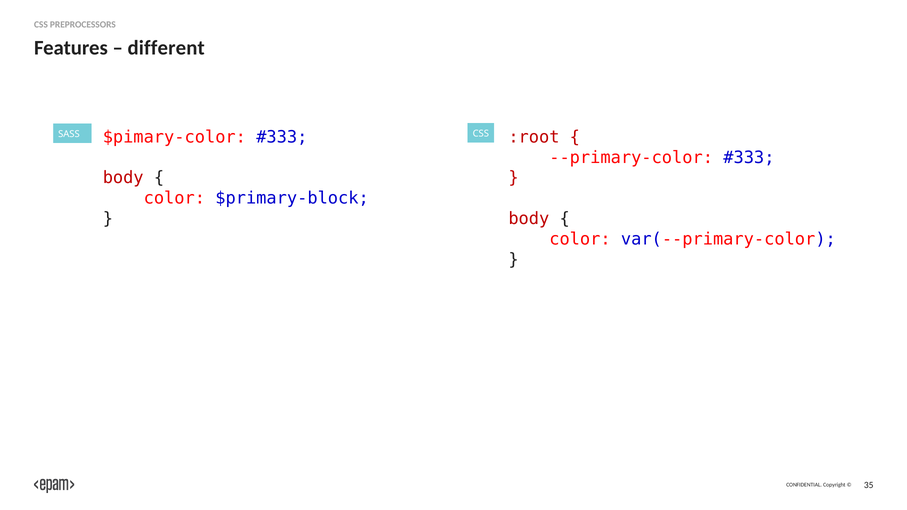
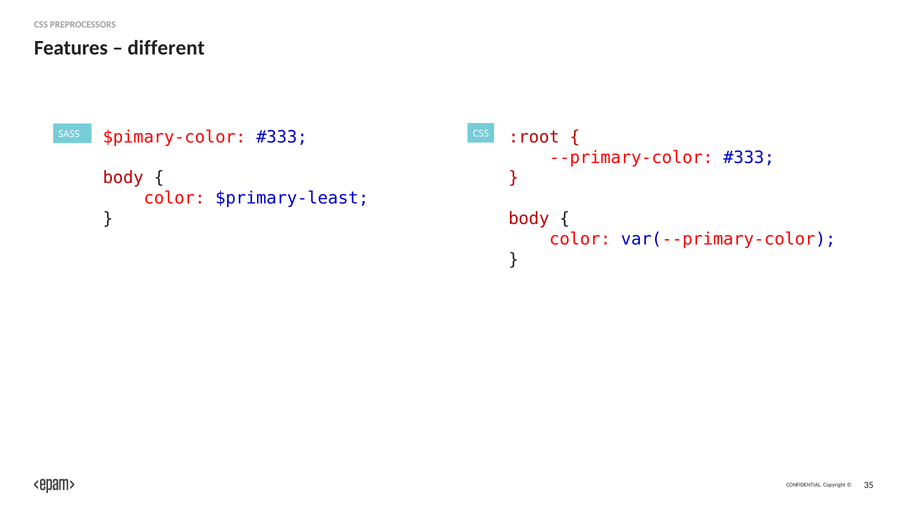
$primary-block: $primary-block -> $primary-least (292, 198)
